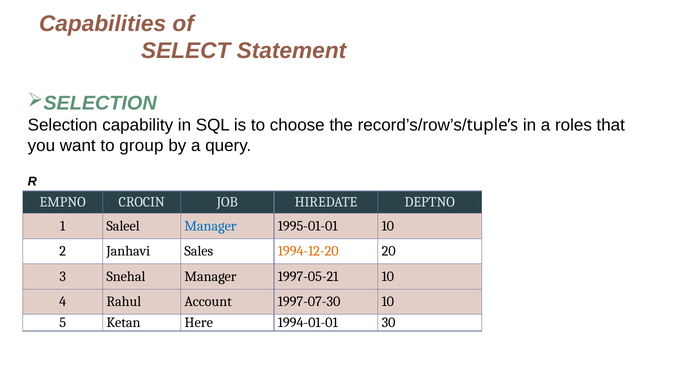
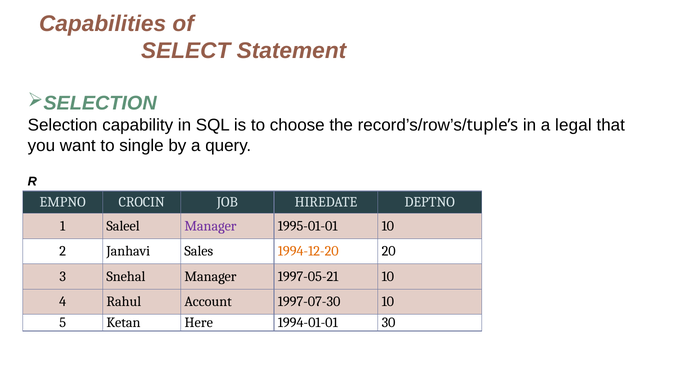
roles: roles -> legal (573, 125)
group: group -> single (142, 146)
Manager colour: blue -> purple (210, 226)
